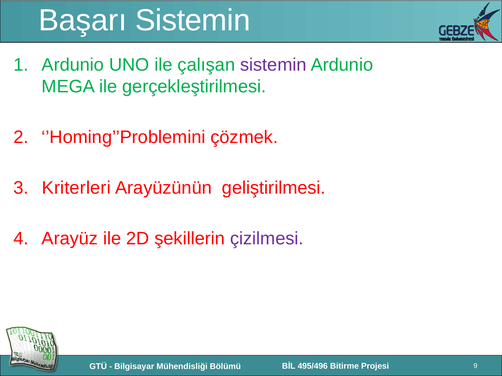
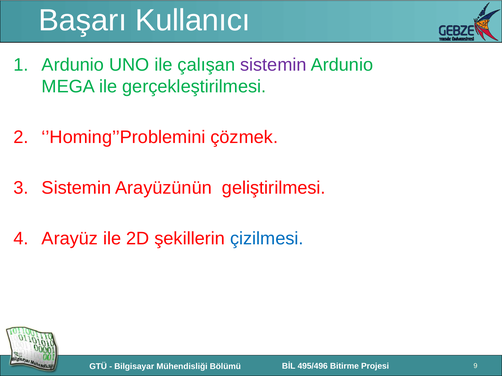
Başarı Sistemin: Sistemin -> Kullanıcı (193, 21)
Kriterleri: Kriterleri -> Sistemin (76, 188)
çizilmesi colour: purple -> blue (267, 239)
